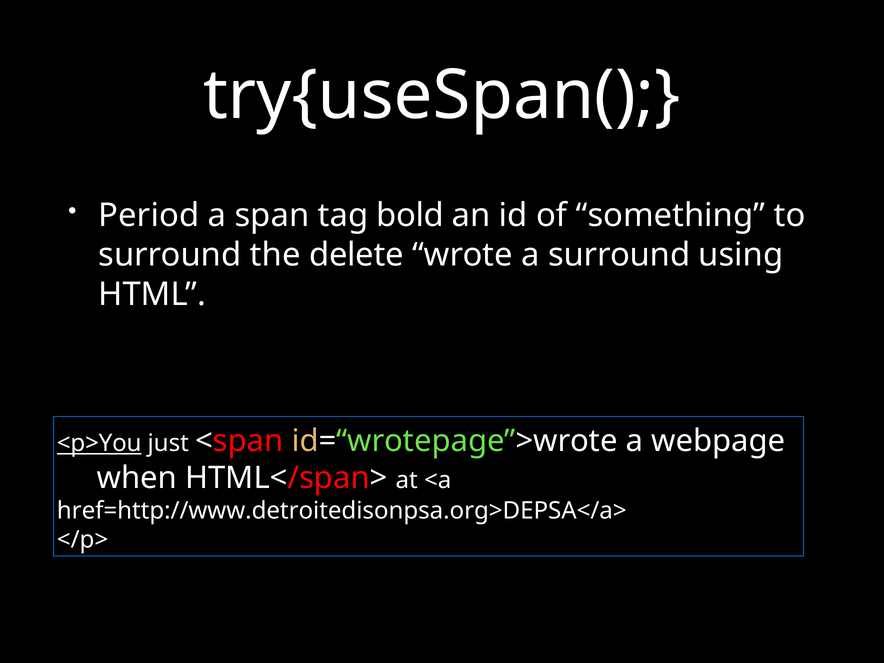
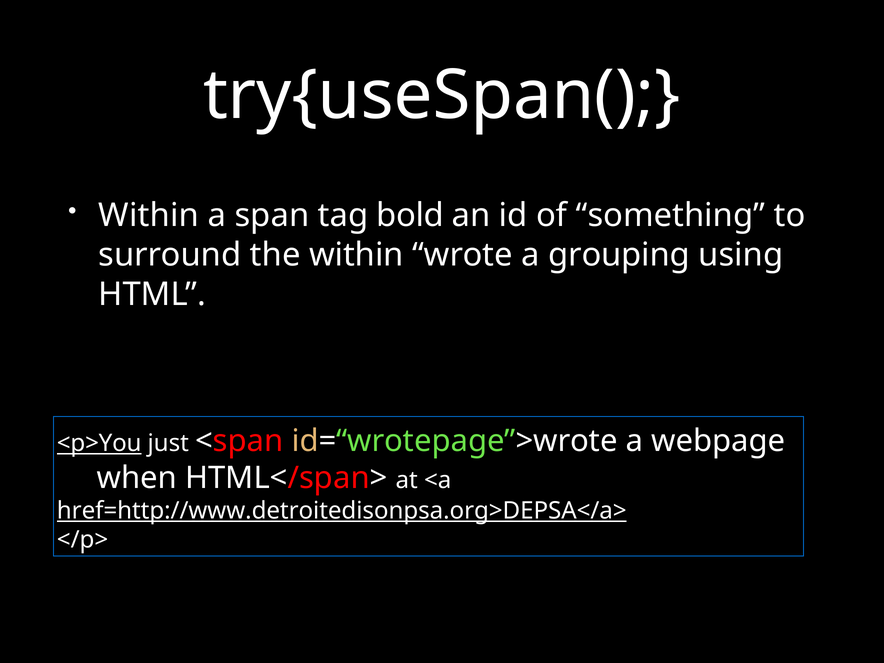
Period: Period -> Within (149, 215)
the delete: delete -> within (356, 255)
a surround: surround -> grouping (619, 255)
href=http://www.detroitedisonpsa.org>DEPSA</a> underline: none -> present (342, 511)
